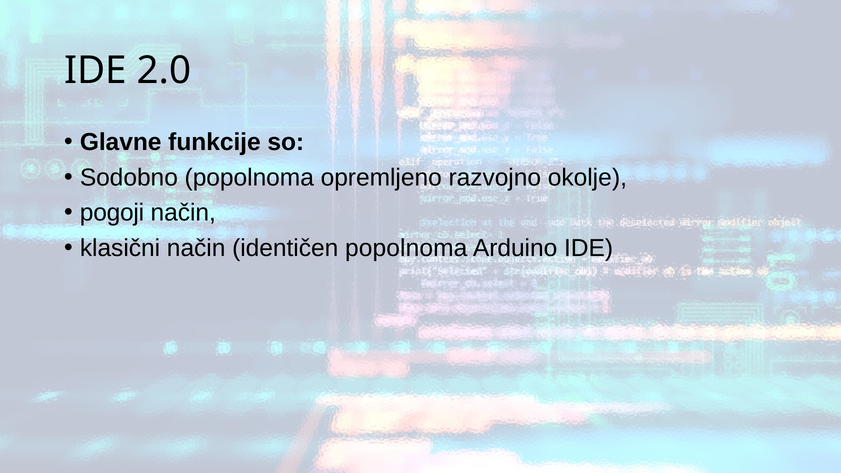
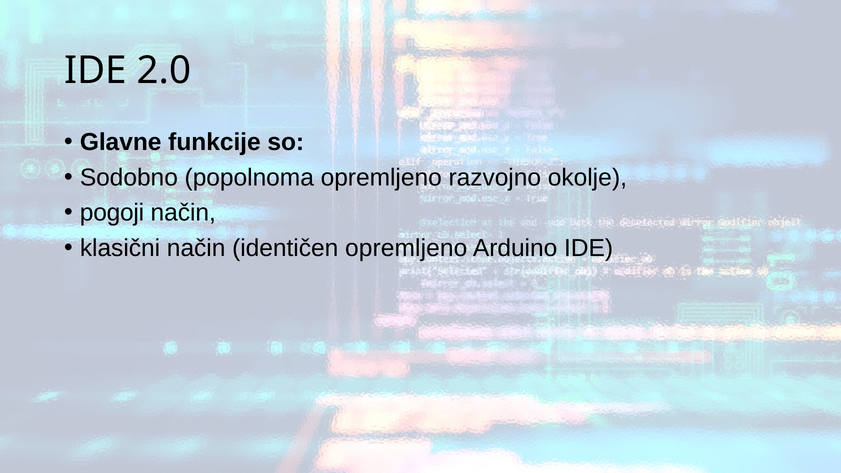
identičen popolnoma: popolnoma -> opremljeno (406, 248)
